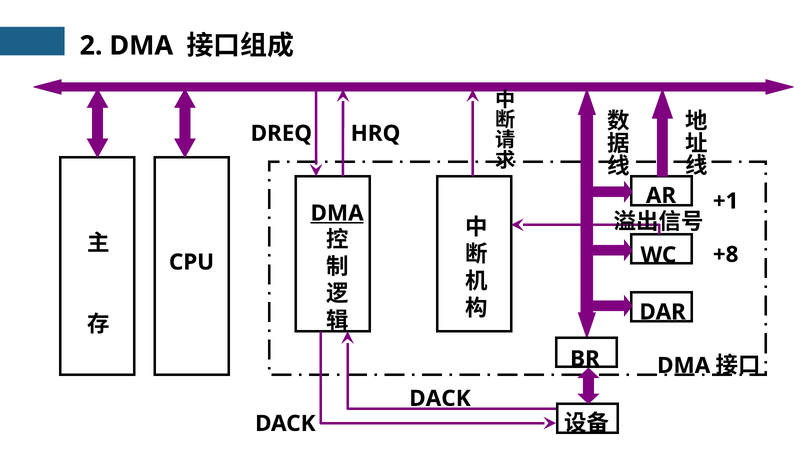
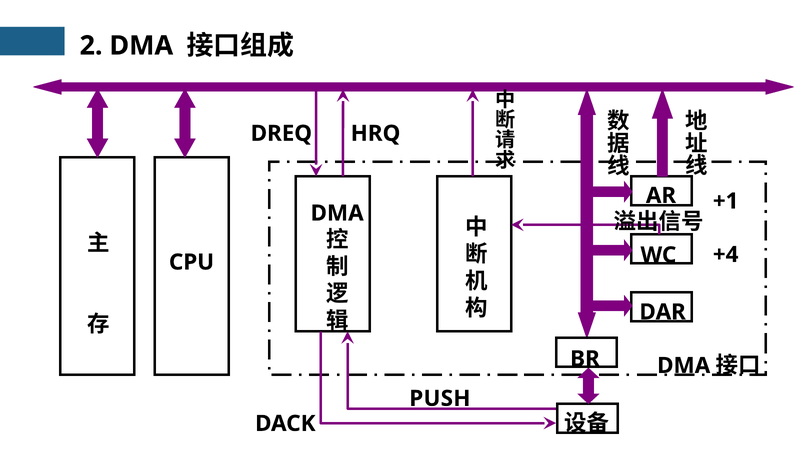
DMA underline: present -> none (337, 213)
+8: +8 -> +4 (726, 255)
DACK: DACK -> PUSH (440, 399)
